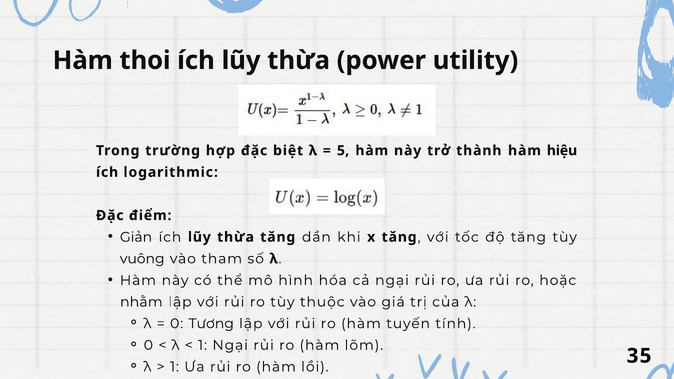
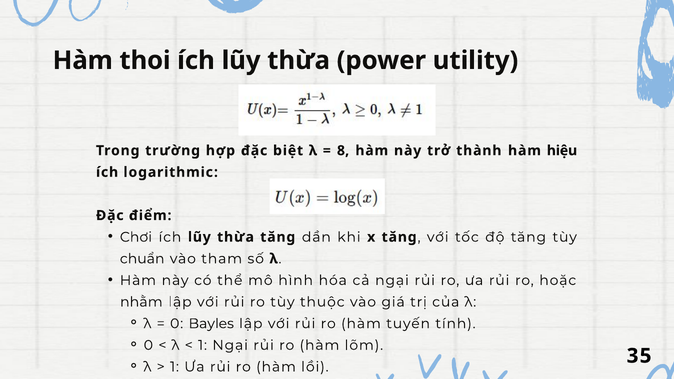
5: 5 -> 8 (343, 151)
Giản: Giản -> Chơi (136, 237)
vuông: vuông -> chuẩn (142, 259)
Tương: Tương -> Bayles (211, 324)
